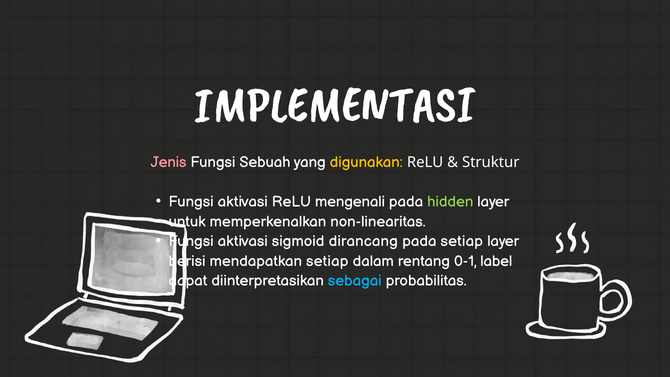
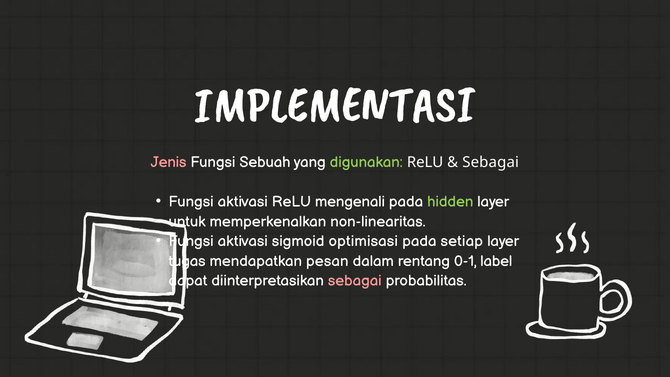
digunakan colour: yellow -> light green (366, 162)
Struktur: Struktur -> Sebagai (491, 162)
dirancang: dirancang -> optimisasi (363, 241)
berisi: berisi -> tugas (187, 261)
mendapatkan setiap: setiap -> pesan (327, 261)
sebagai colour: light blue -> pink (355, 281)
